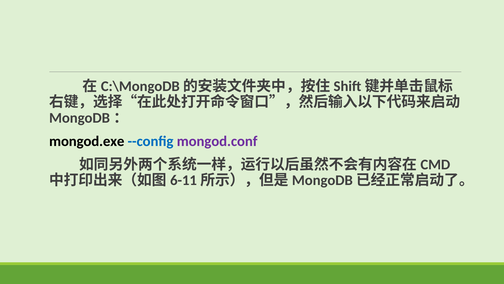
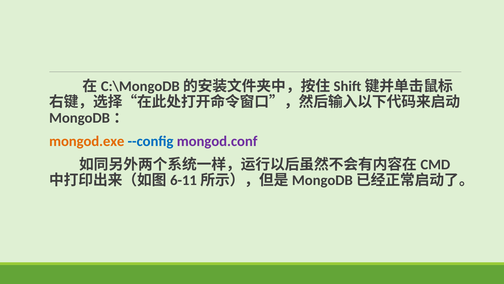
mongod.exe colour: black -> orange (87, 141)
